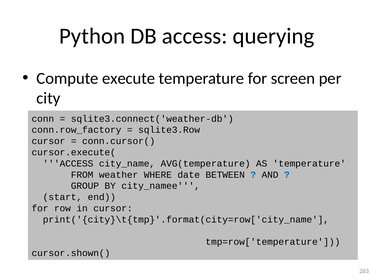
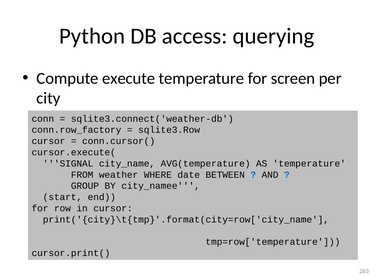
ACCESS: ACCESS -> SIGNAL (68, 164)
cursor.shown(: cursor.shown( -> cursor.print( (71, 254)
